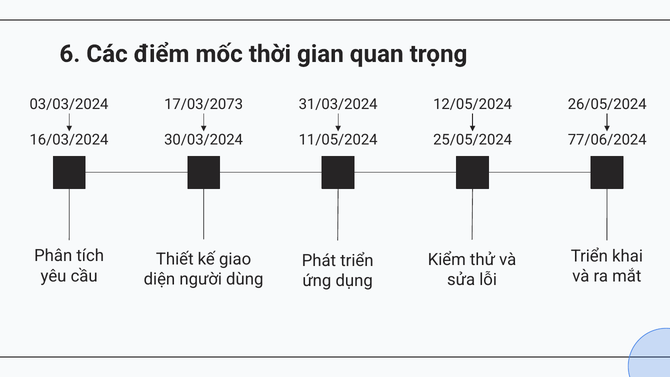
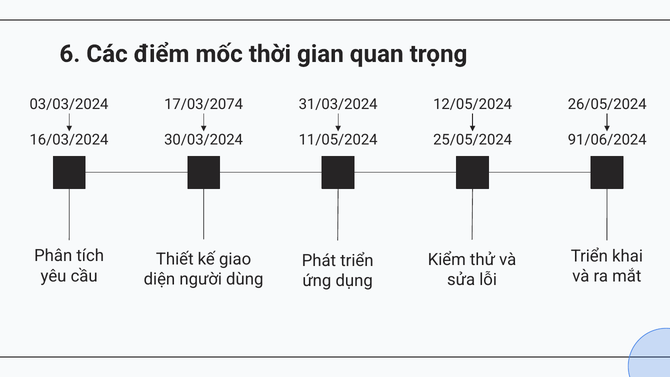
17/03/2073: 17/03/2073 -> 17/03/2074 (204, 104)
77/06/2024: 77/06/2024 -> 91/06/2024 (607, 140)
